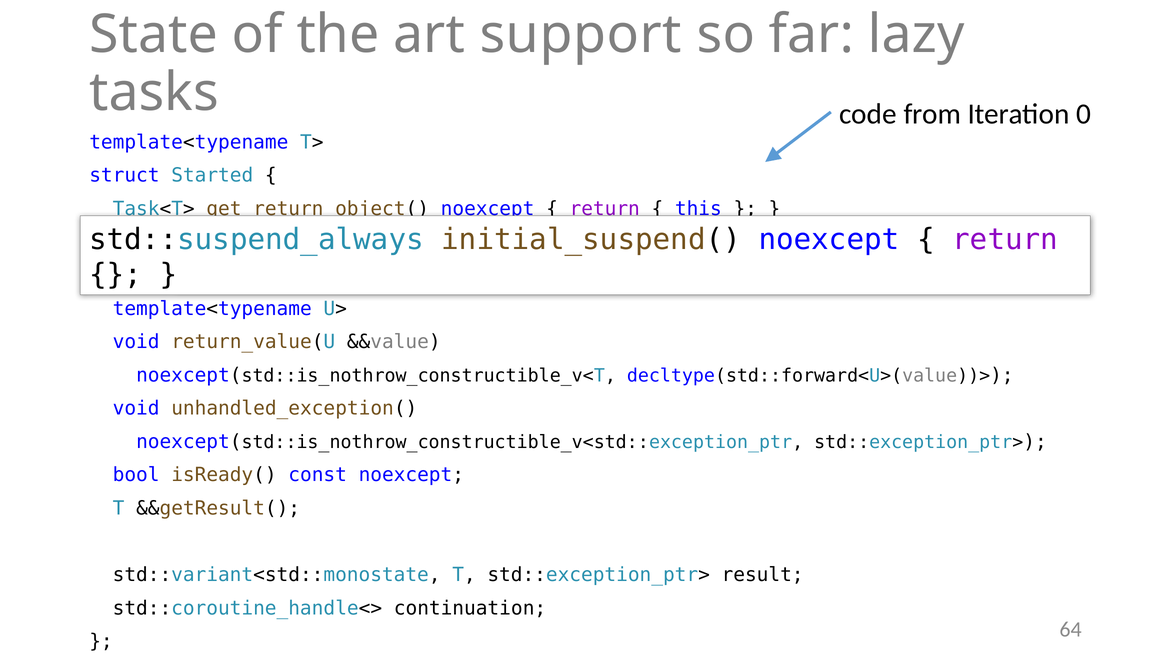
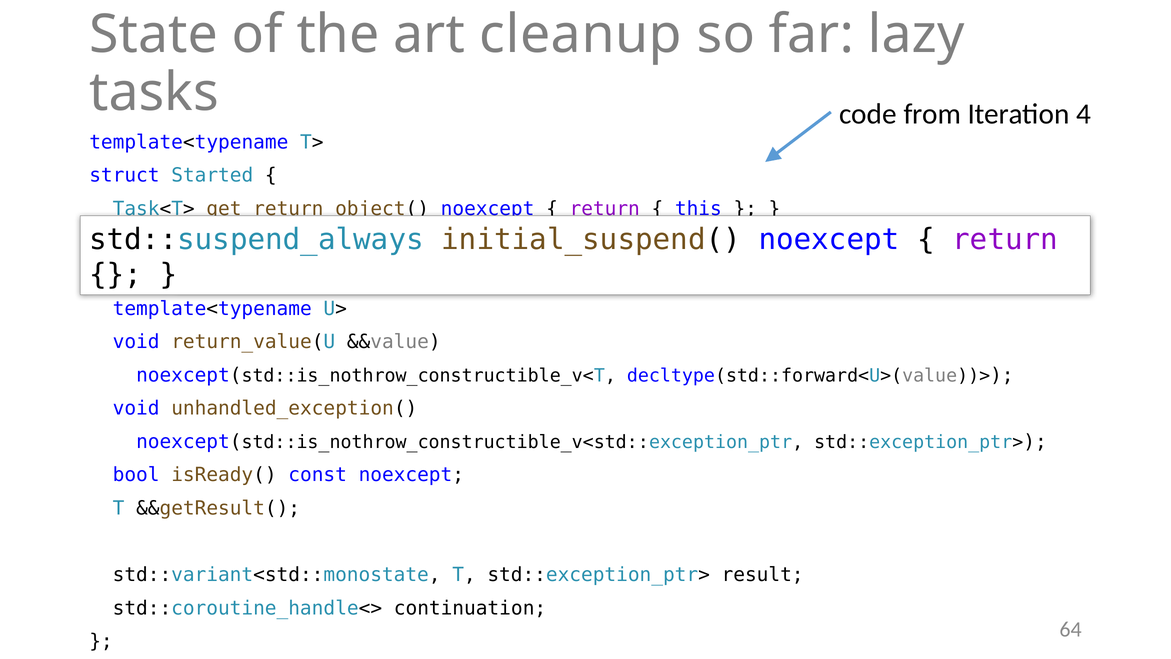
support: support -> cleanup (581, 34)
0: 0 -> 4 (1083, 114)
